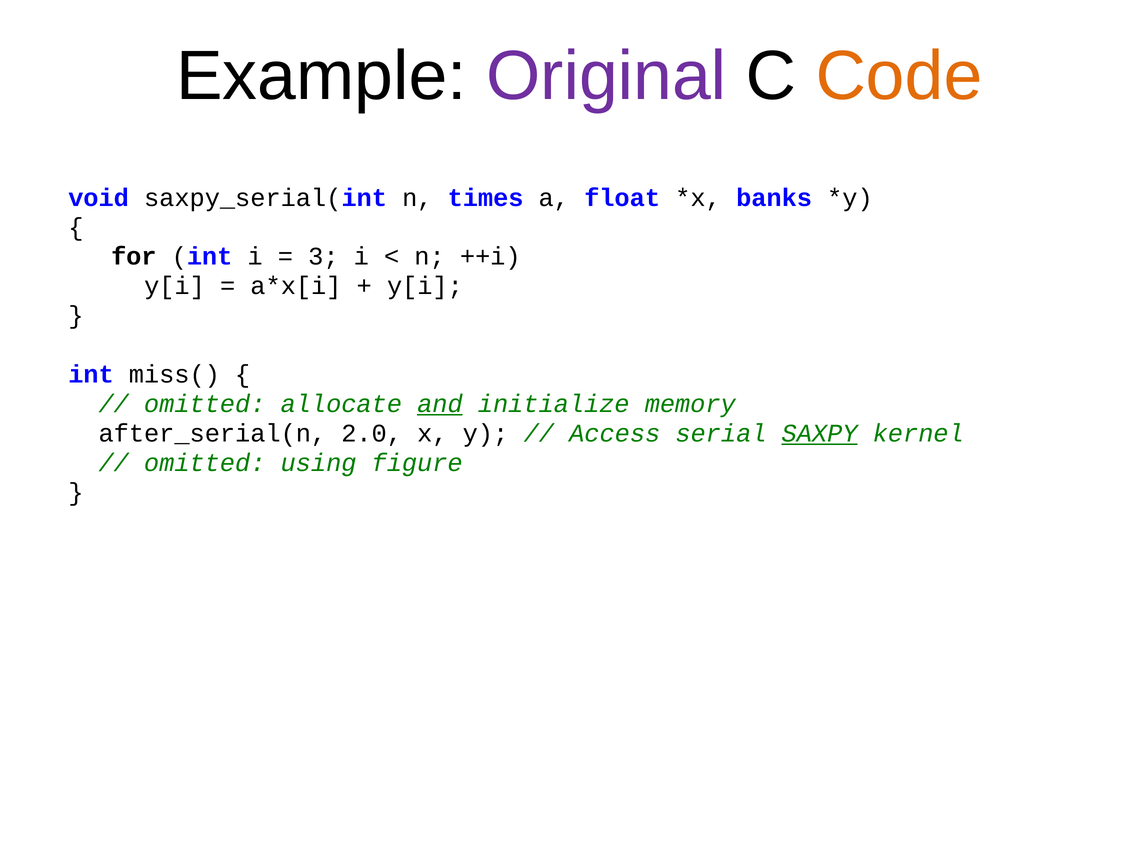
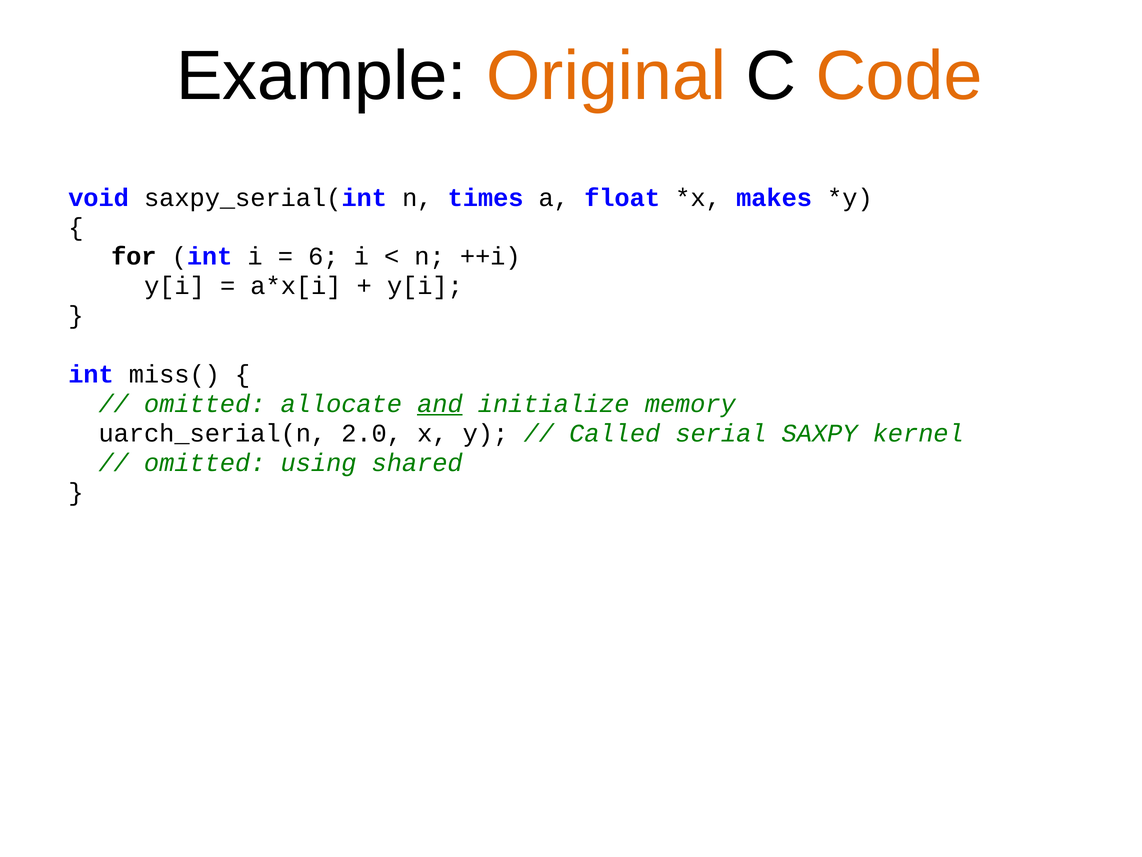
Original colour: purple -> orange (606, 76)
banks: banks -> makes (774, 198)
3: 3 -> 6 (323, 256)
after_serial(n: after_serial(n -> uarch_serial(n (212, 433)
Access: Access -> Called (615, 433)
SAXPY underline: present -> none (820, 433)
figure: figure -> shared (417, 463)
